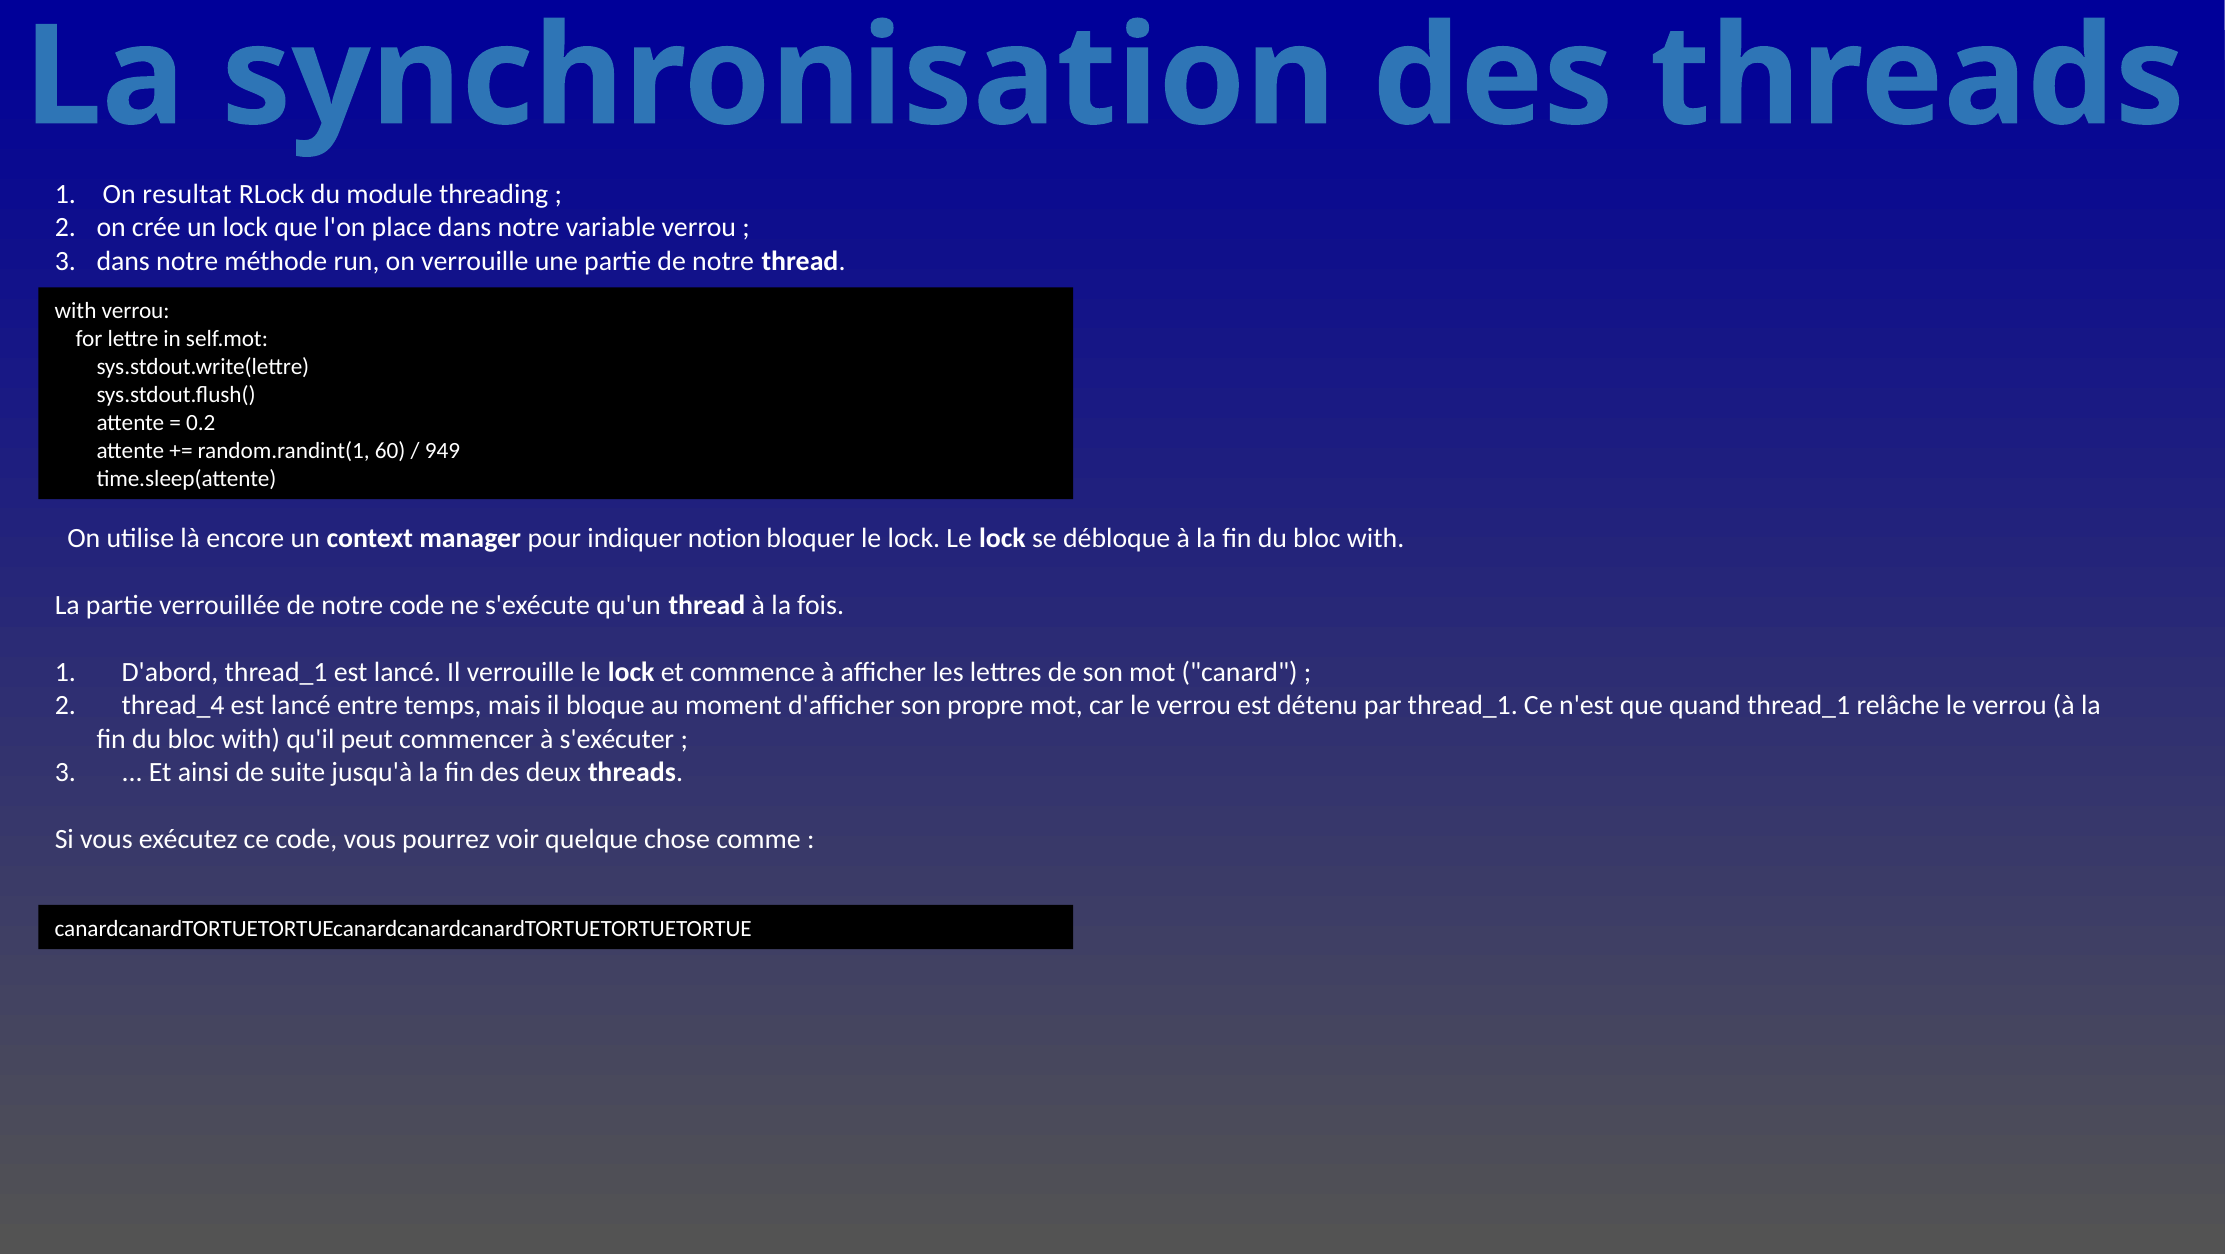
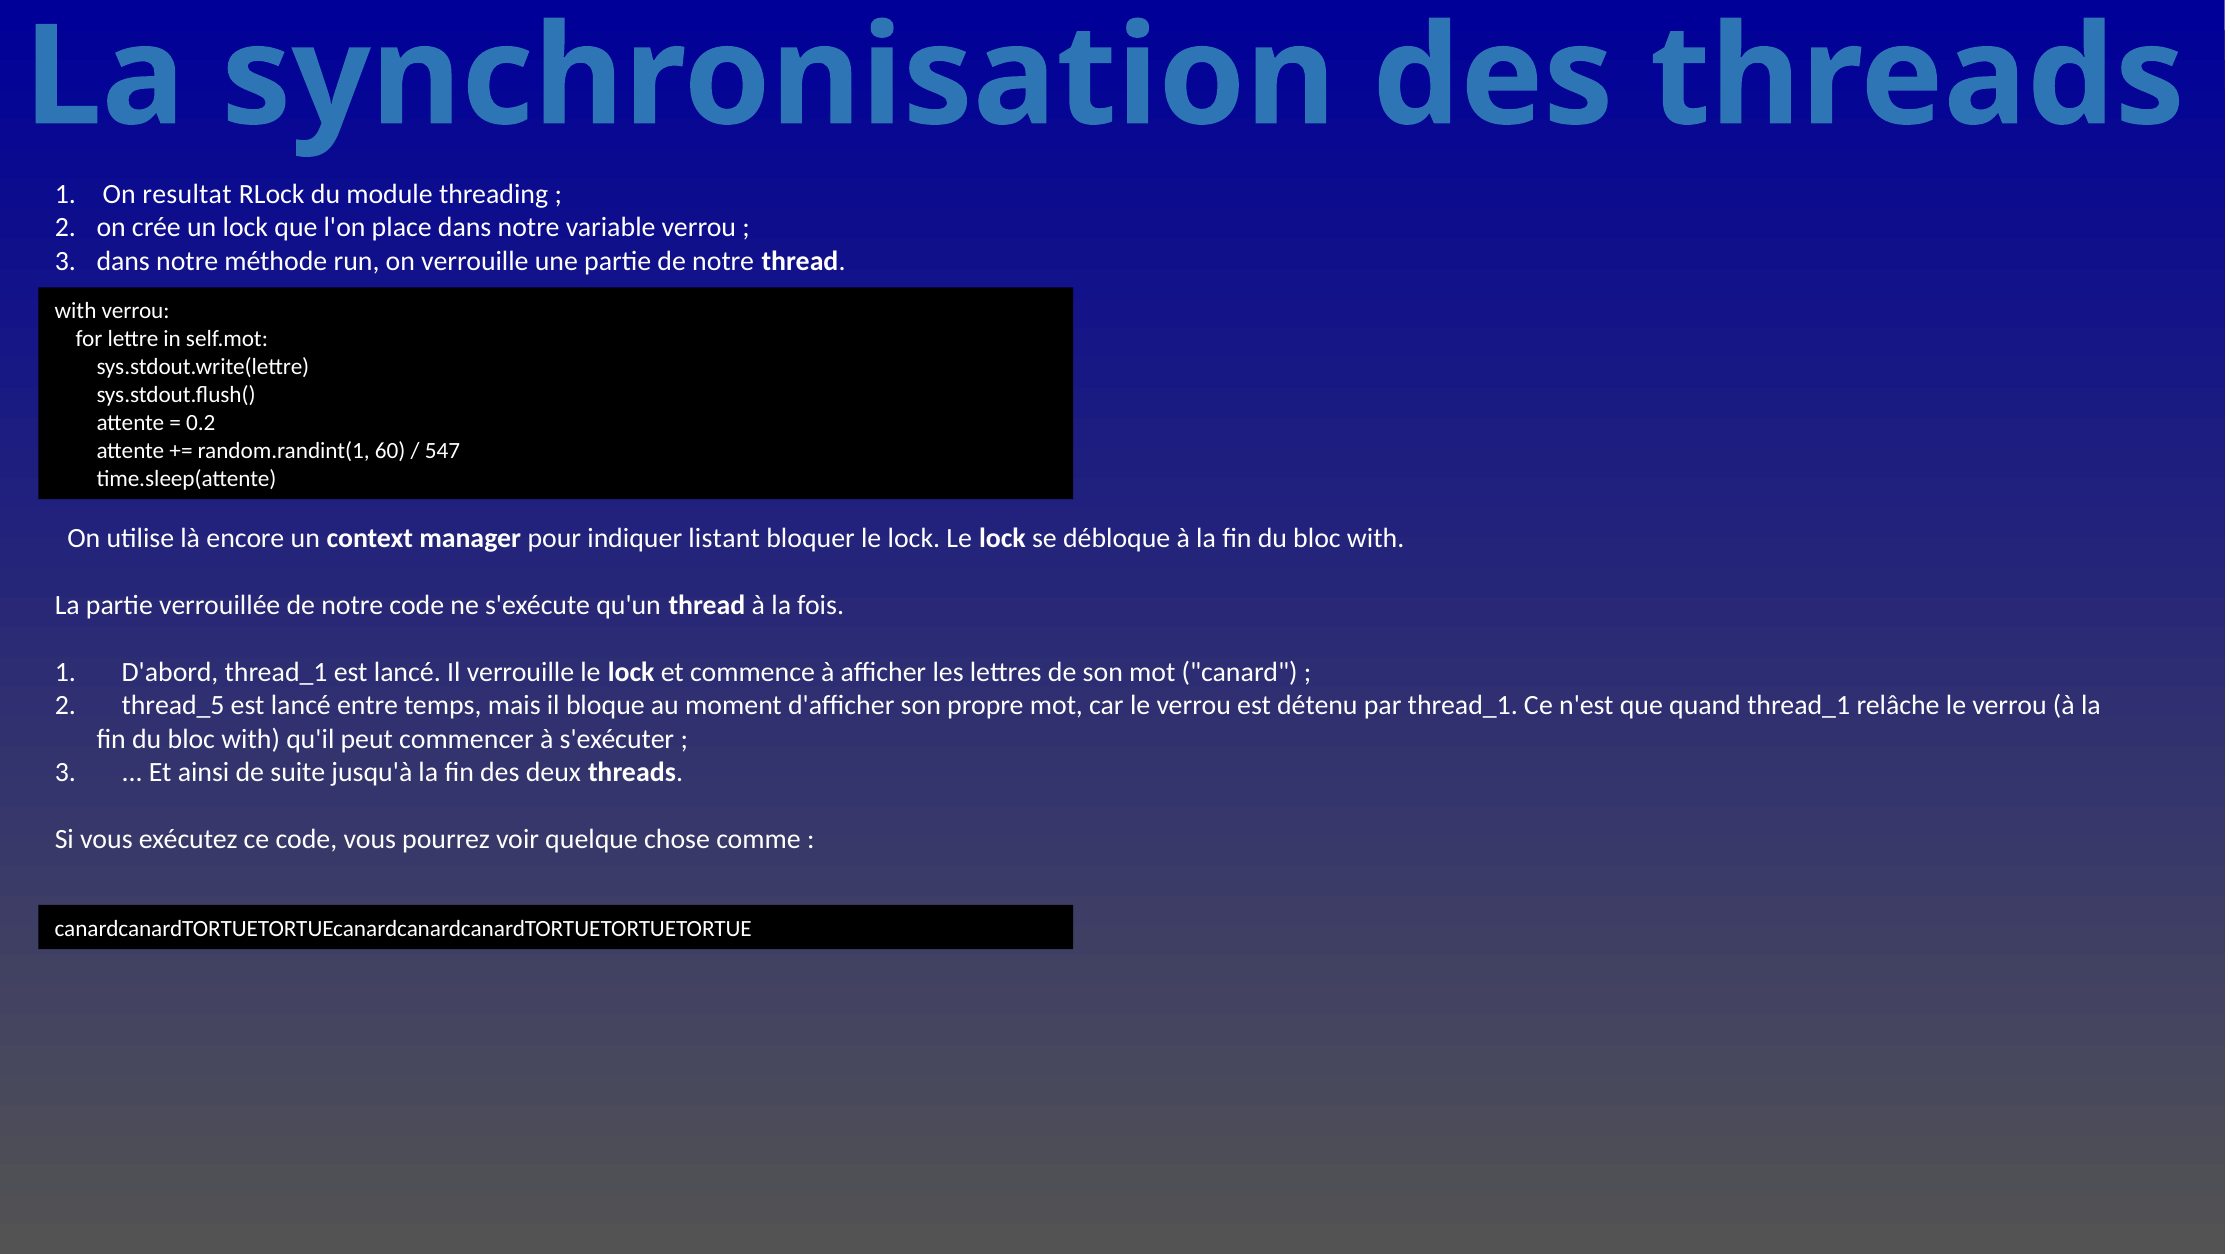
949: 949 -> 547 (442, 451)
notion: notion -> listant (724, 539)
thread_4: thread_4 -> thread_5 (173, 706)
